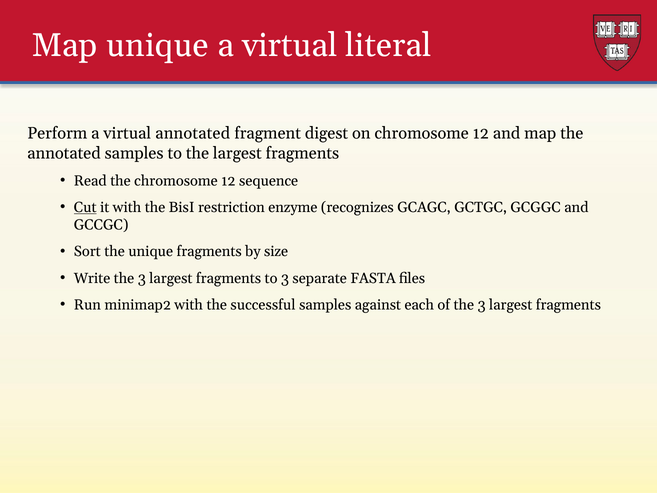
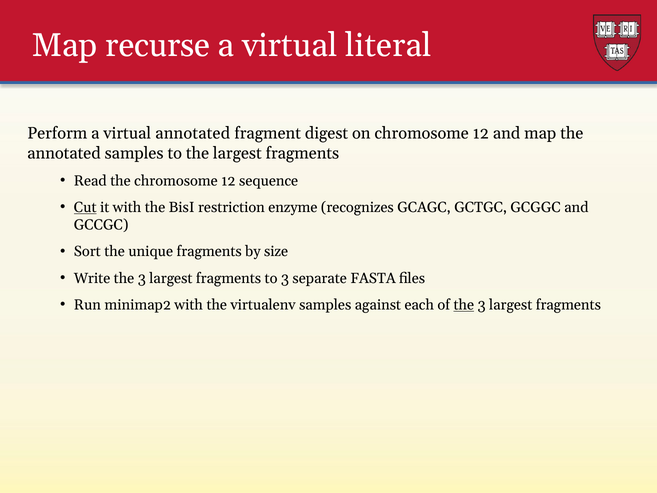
Map unique: unique -> recurse (158, 45)
successful: successful -> virtualenv (263, 305)
the underline: none -> present (464, 305)
